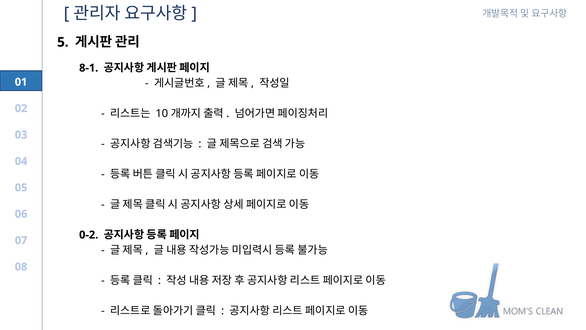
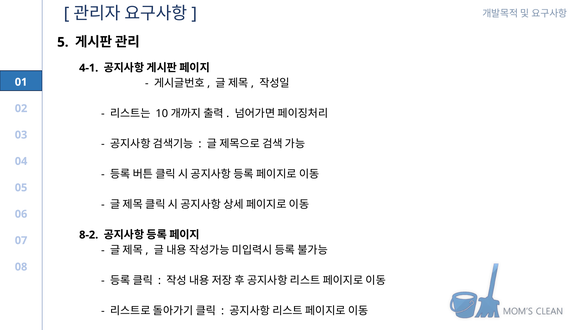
8-1: 8-1 -> 4-1 (89, 68)
0-2: 0-2 -> 8-2 (89, 235)
